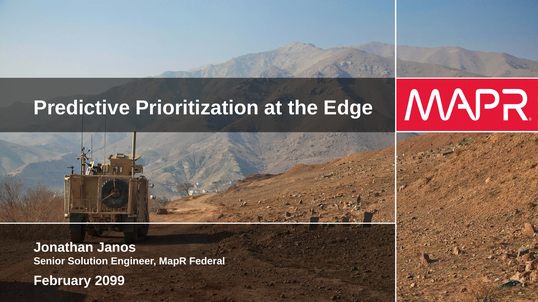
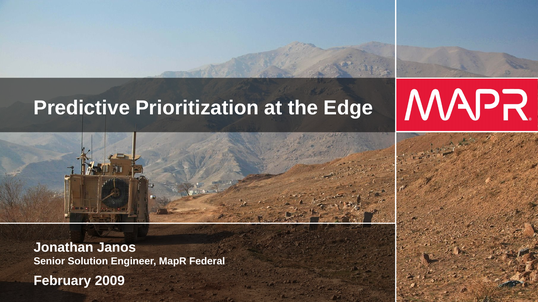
2099: 2099 -> 2009 (110, 281)
